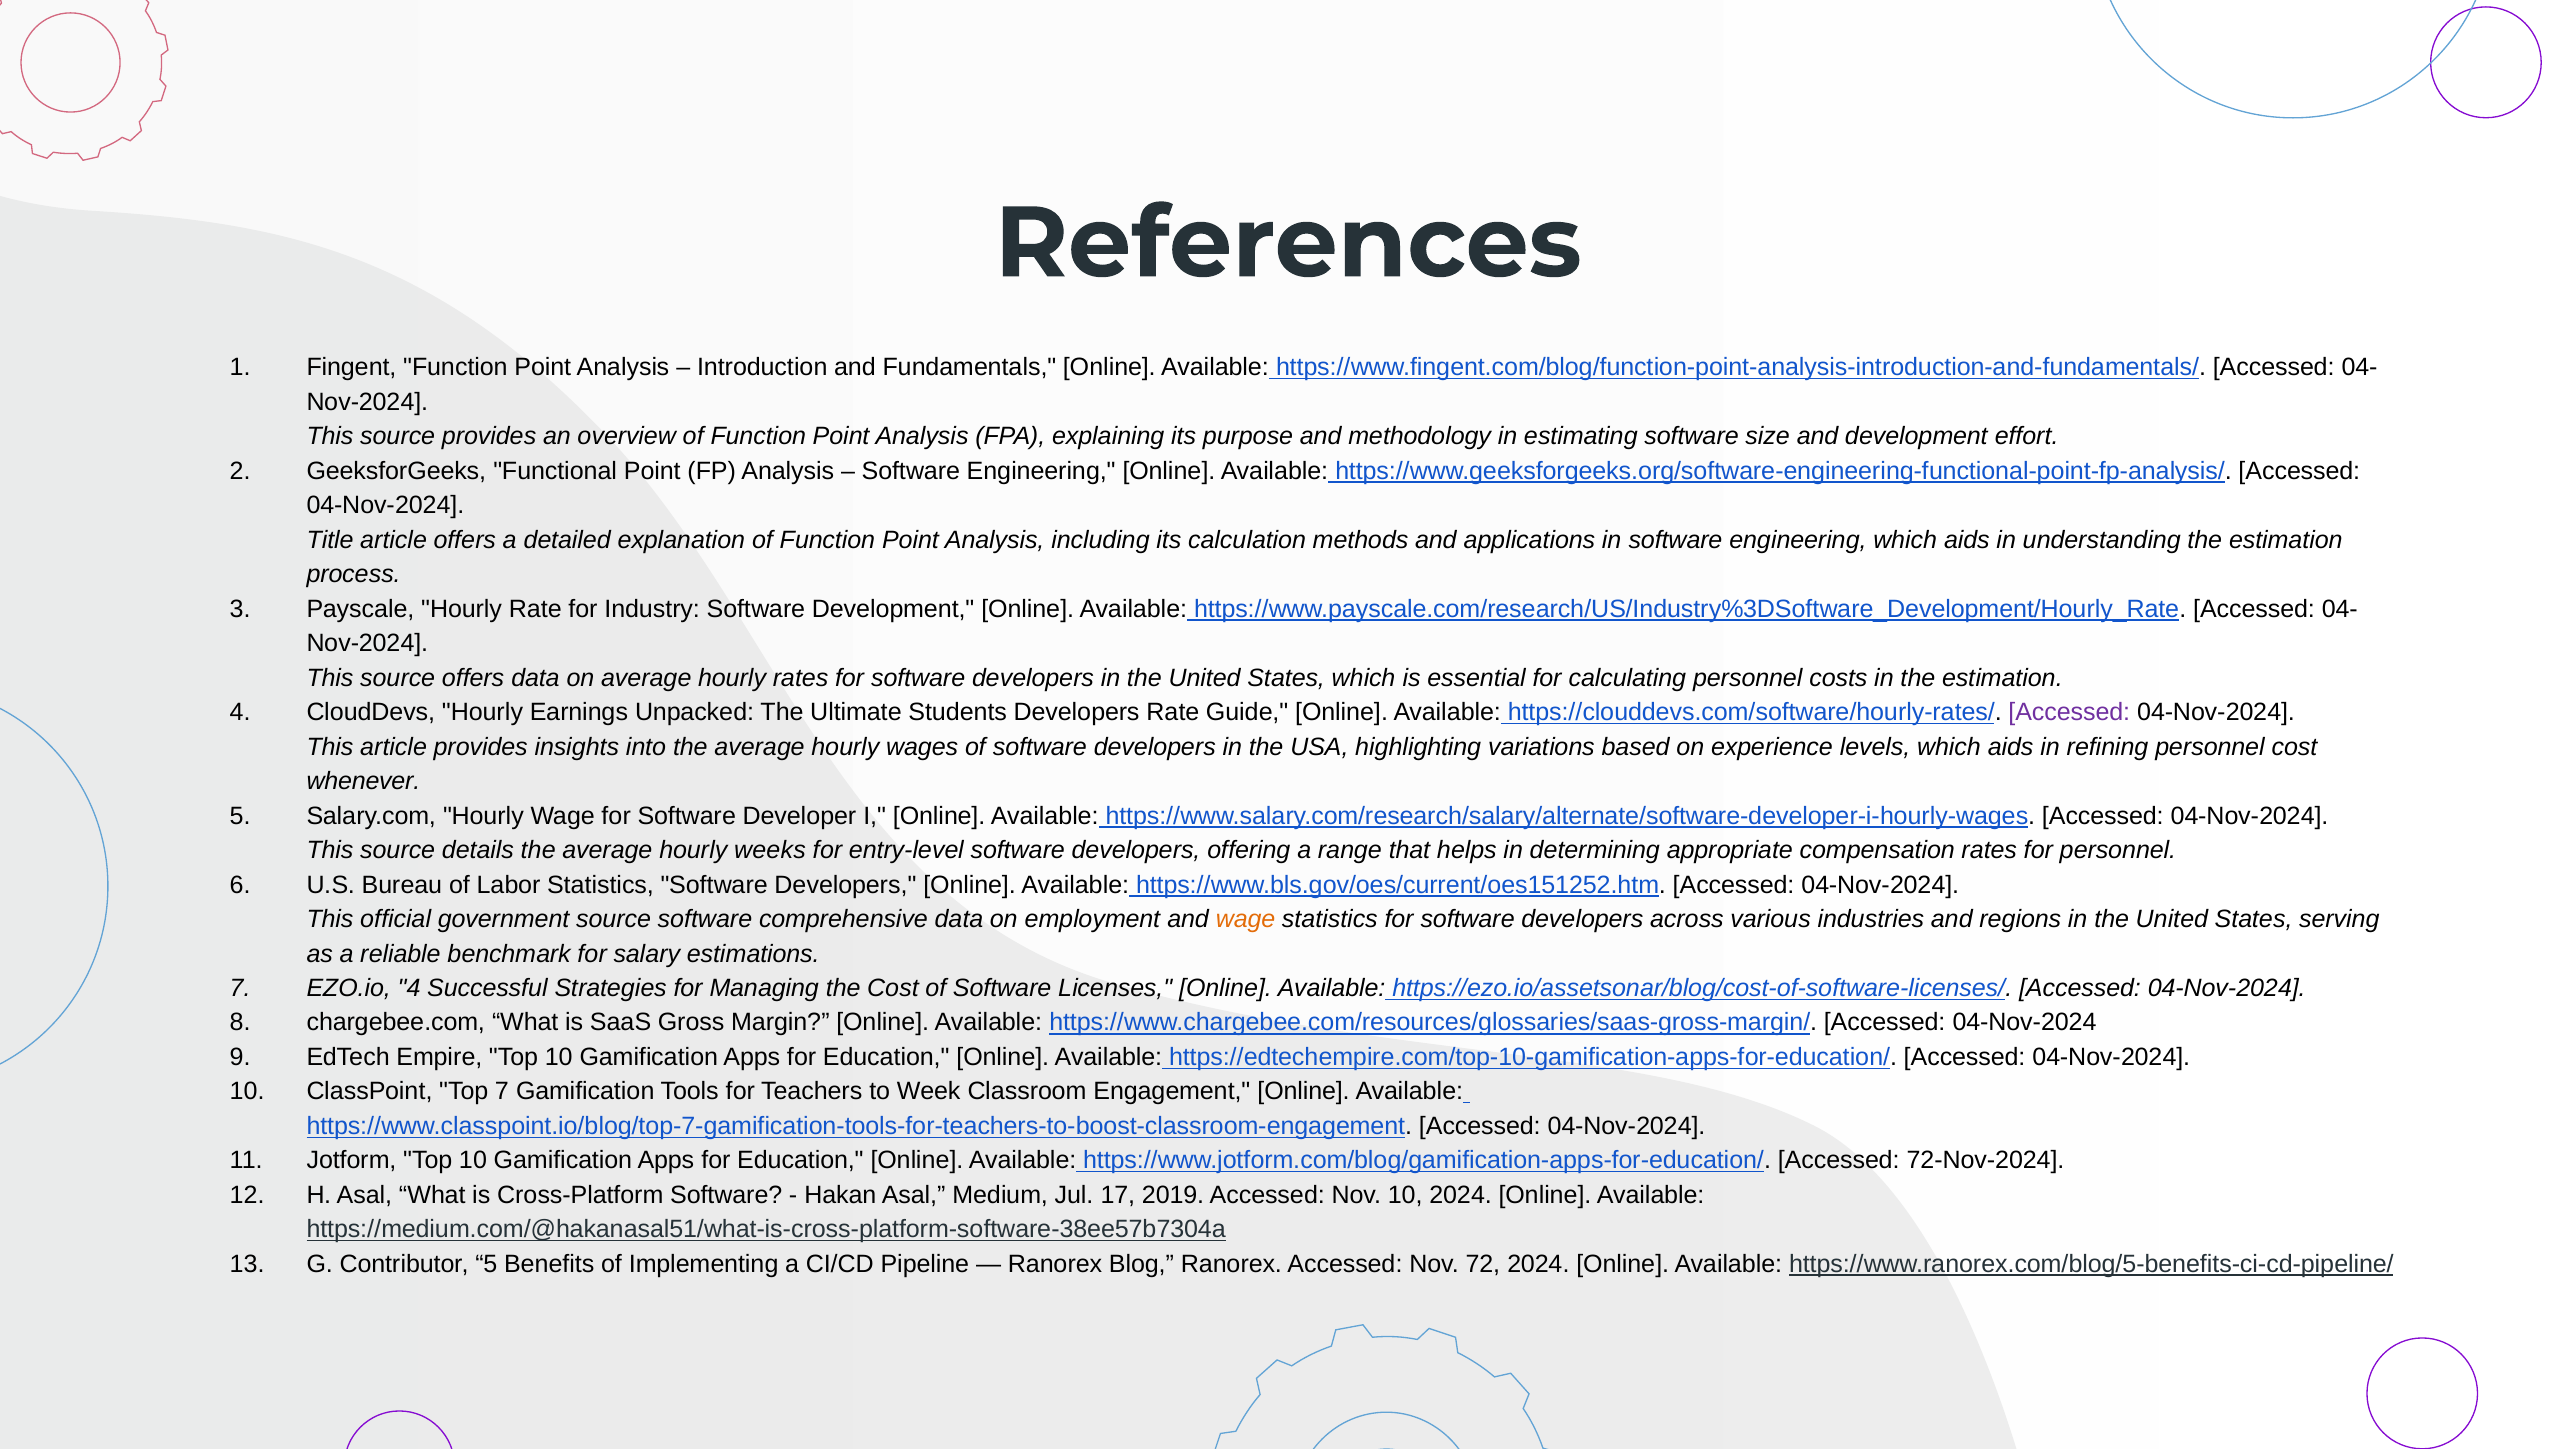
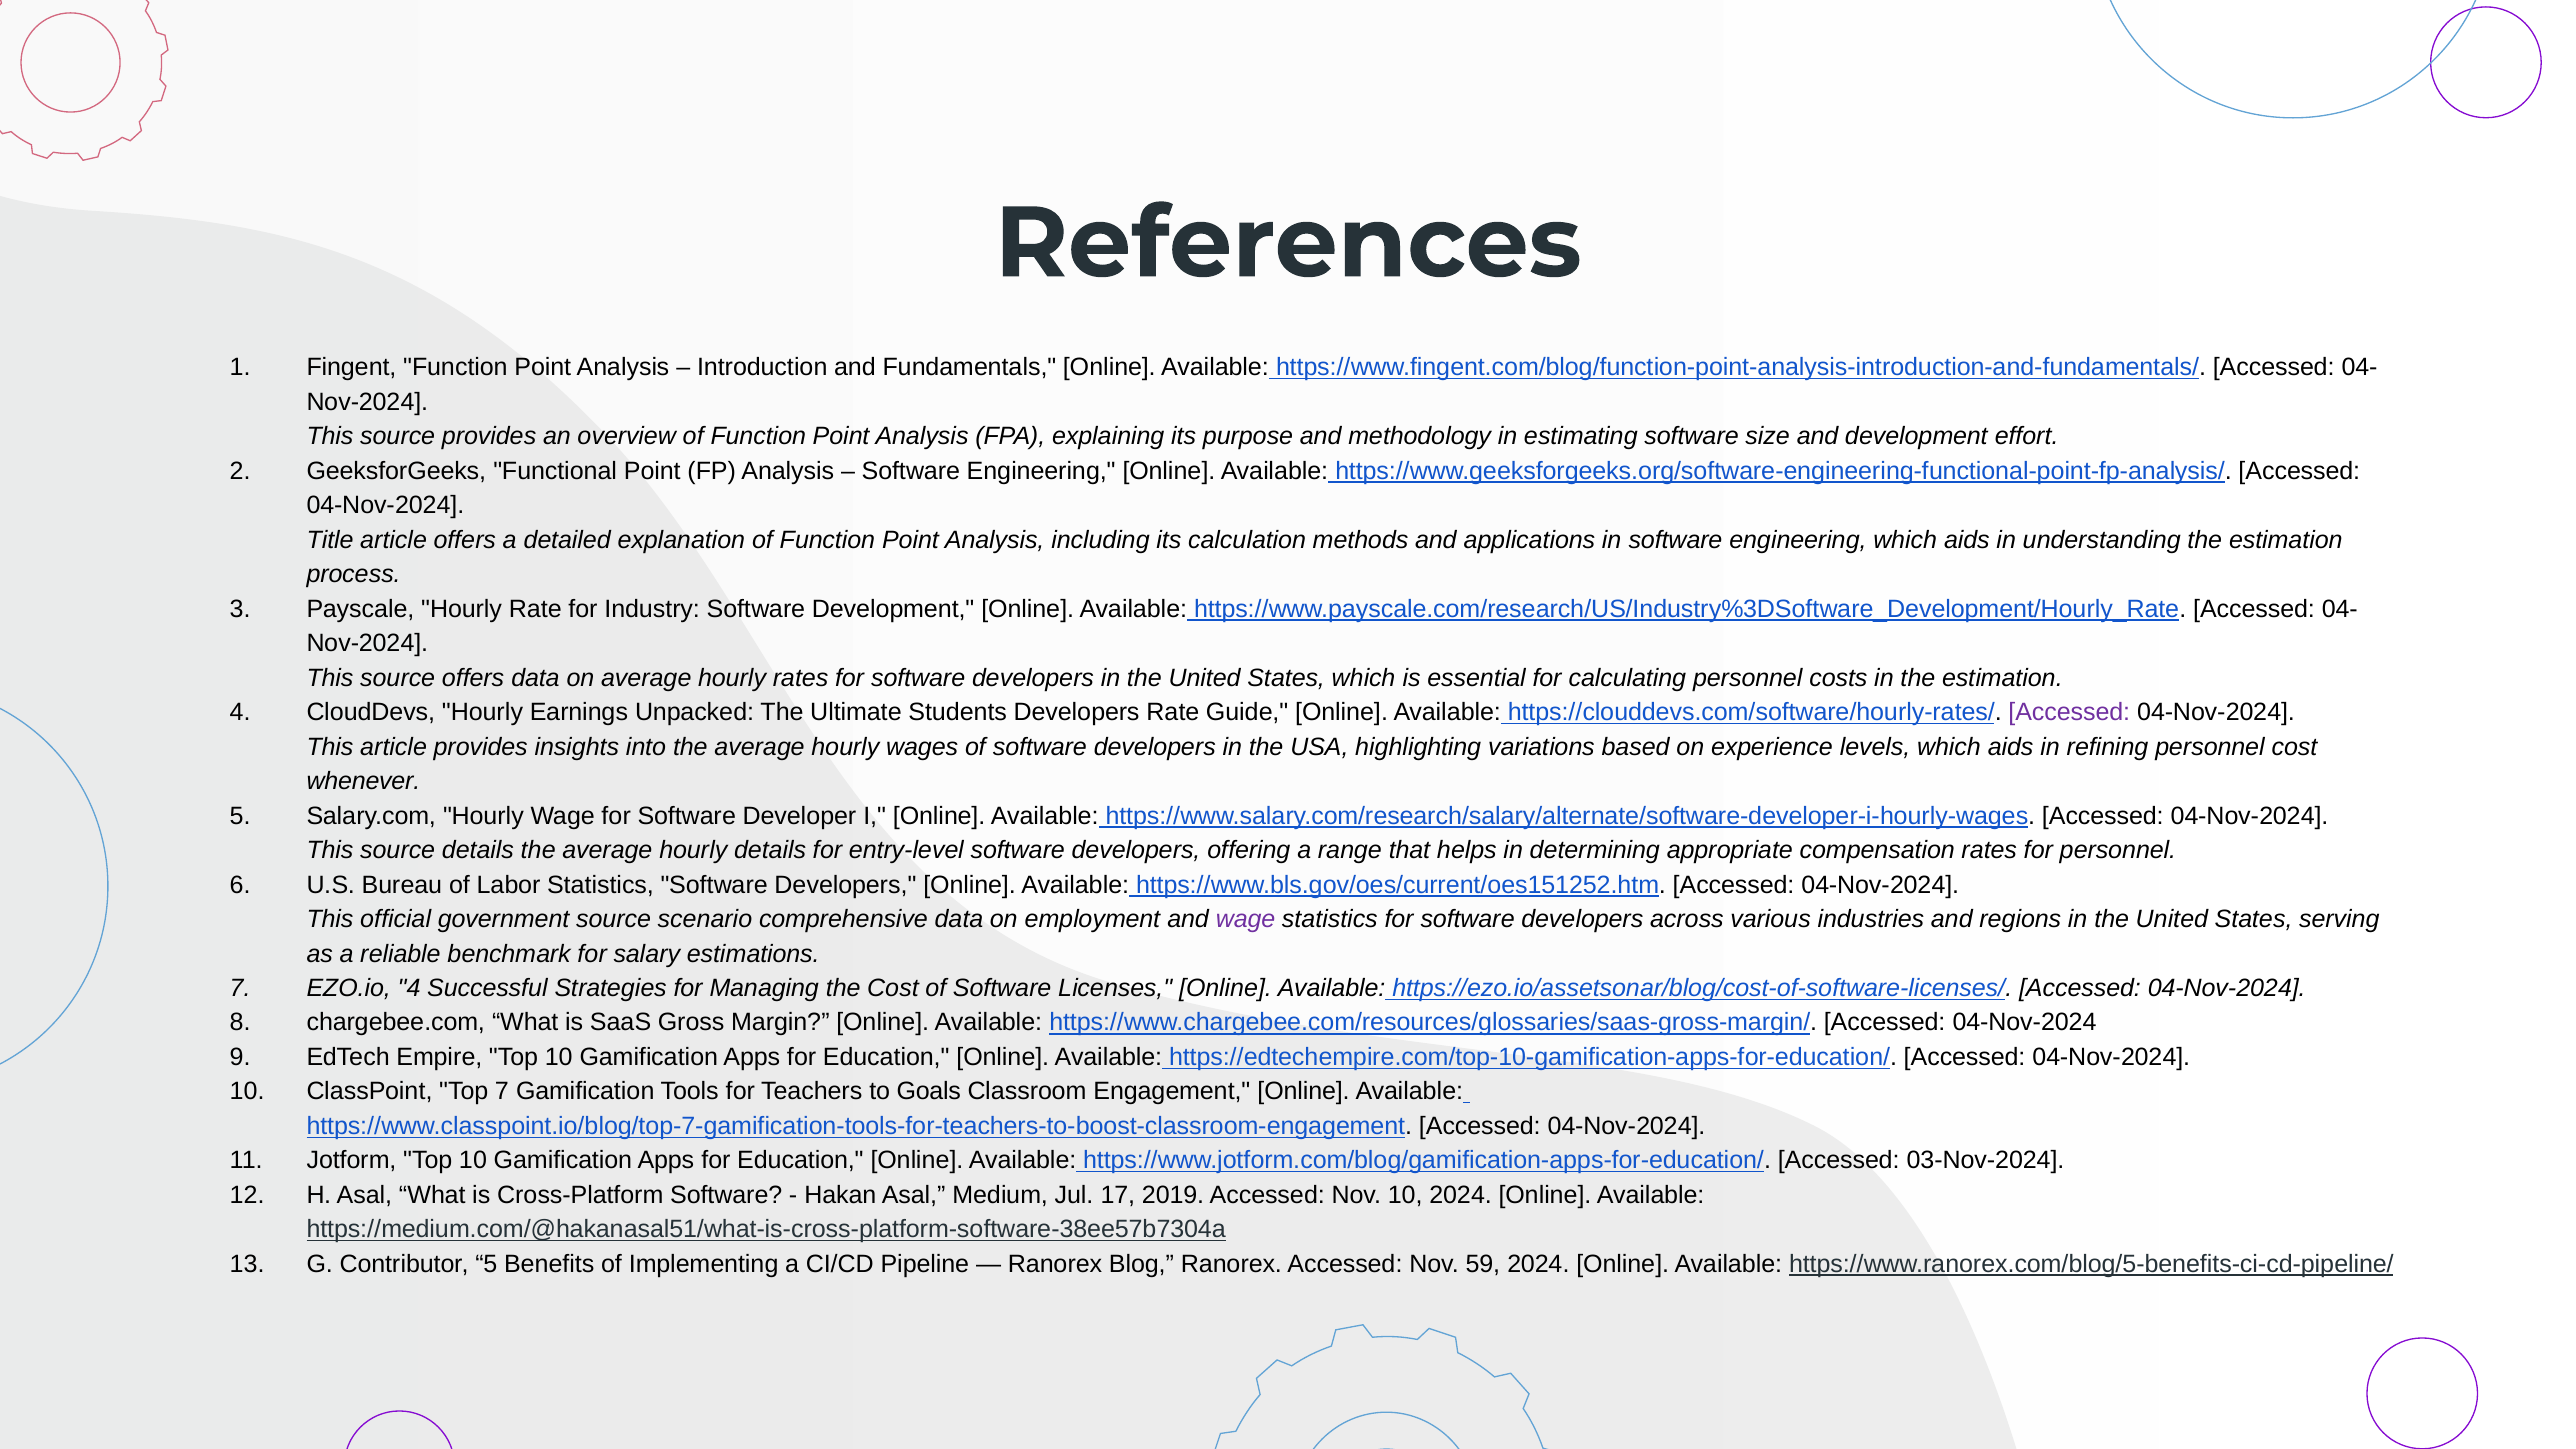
hourly weeks: weeks -> details (770, 850)
source software: software -> scenario (705, 919)
wage colour: orange -> purple (1246, 919)
Week: Week -> Goals (929, 1092)
72-Nov-2024: 72-Nov-2024 -> 03-Nov-2024 (1986, 1161)
72: 72 -> 59 (1483, 1264)
